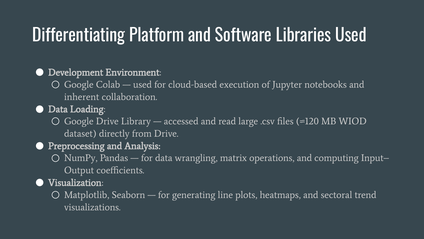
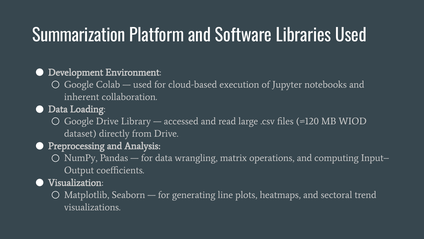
Differentiating: Differentiating -> Summarization (79, 36)
